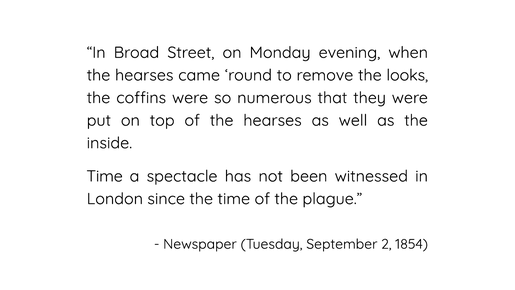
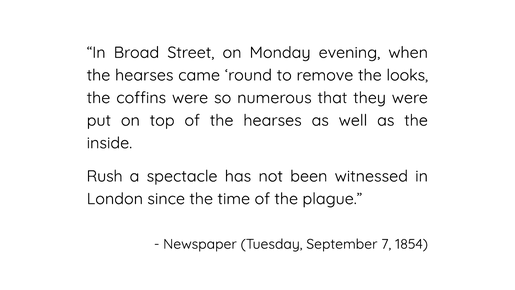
Time: Time -> Rush (105, 176)
2: 2 -> 7 (386, 244)
